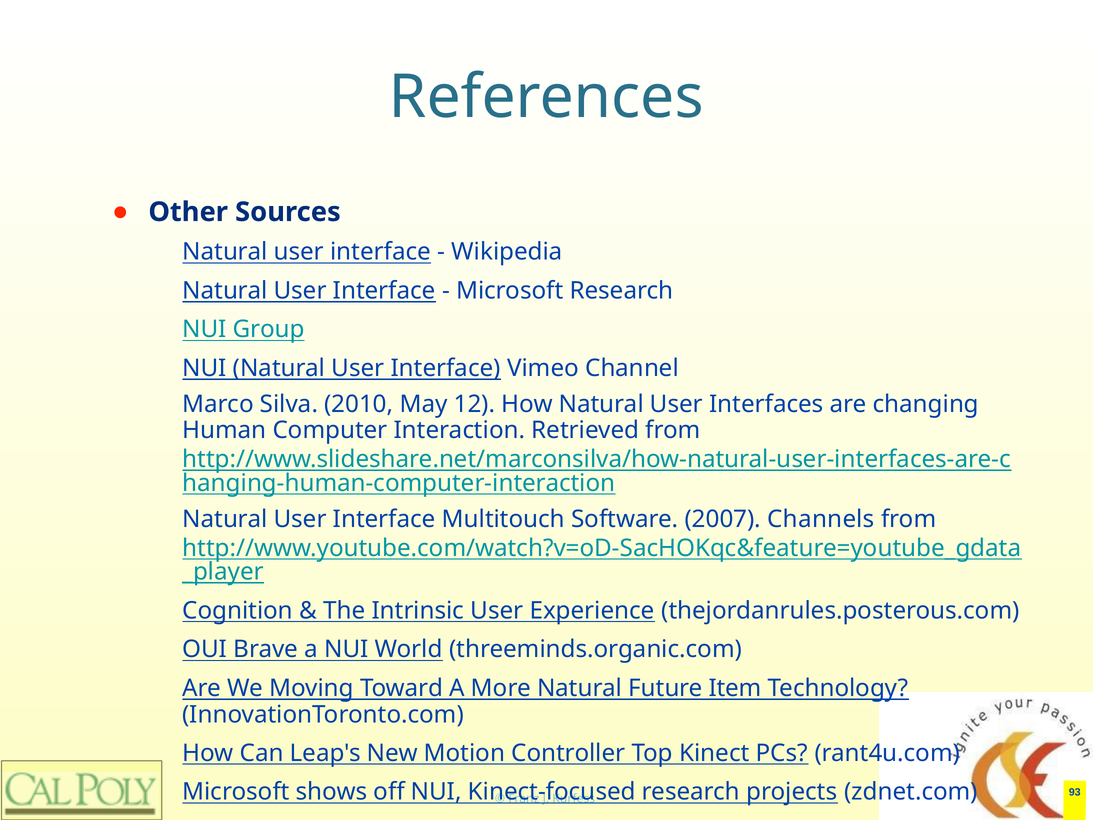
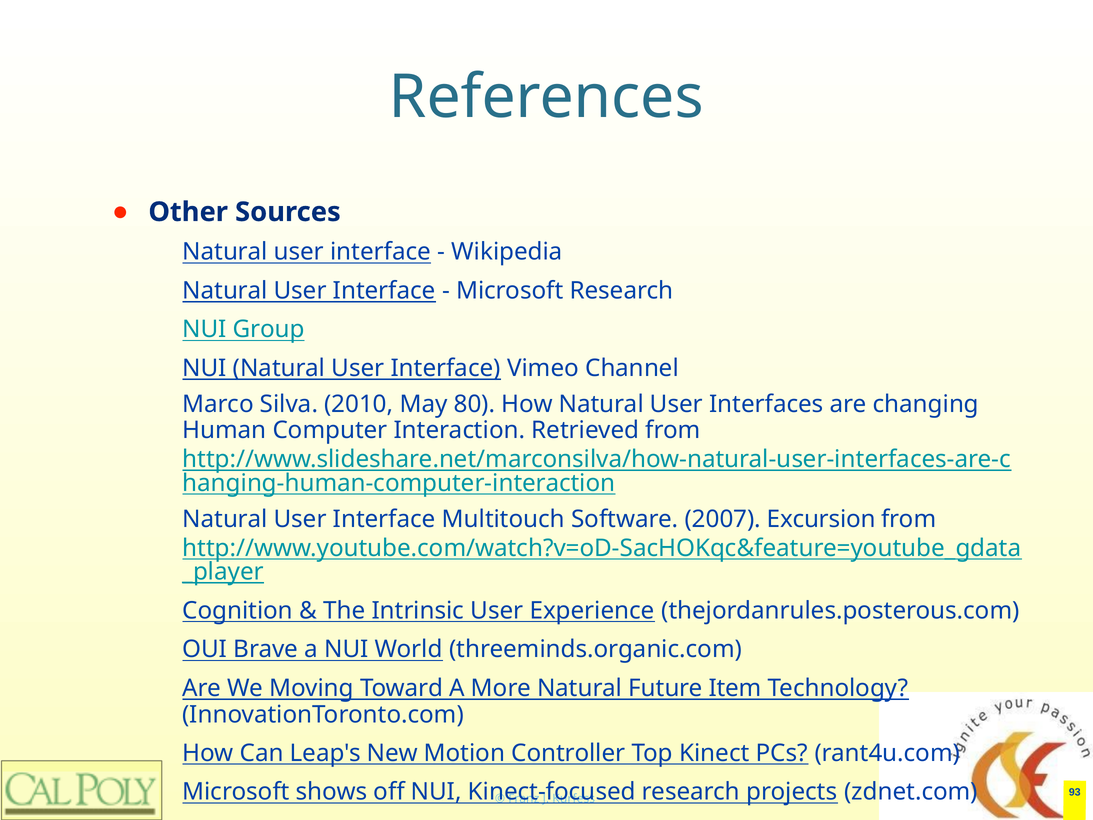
12: 12 -> 80 (474, 404)
Channels: Channels -> Excursion (821, 519)
